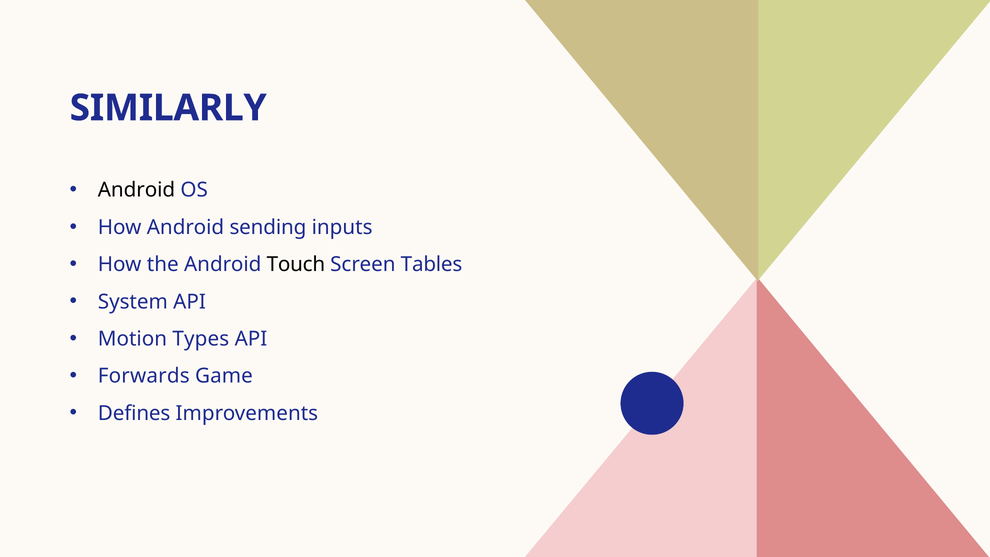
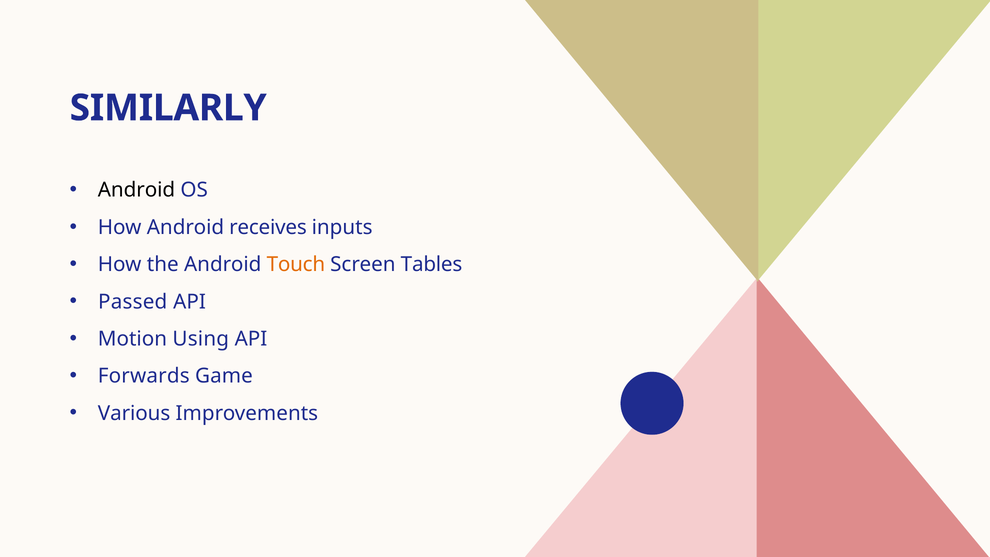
sending: sending -> receives (268, 227)
Touch colour: black -> orange (296, 264)
System: System -> Passed (133, 302)
Types: Types -> Using (201, 339)
Defines: Defines -> Various (134, 413)
